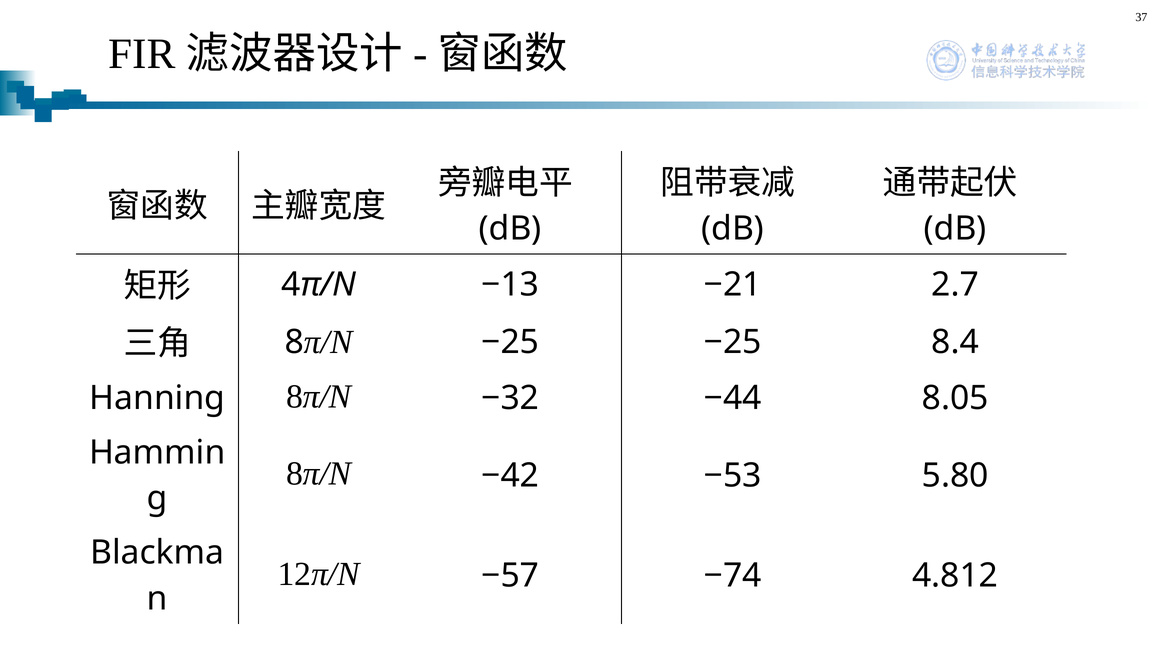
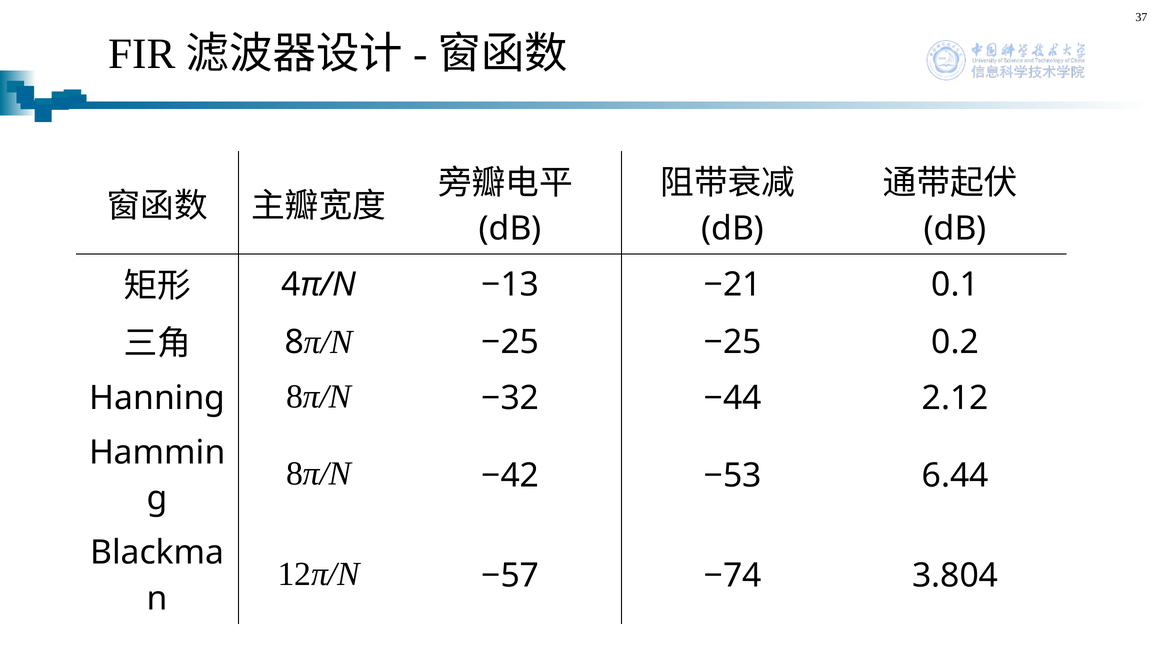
2.7: 2.7 -> 0.1 (955, 285)
8.4: 8.4 -> 0.2 (955, 342)
8.05: 8.05 -> 2.12 (955, 398)
5.80: 5.80 -> 6.44 (955, 476)
4.812: 4.812 -> 3.804 (955, 576)
